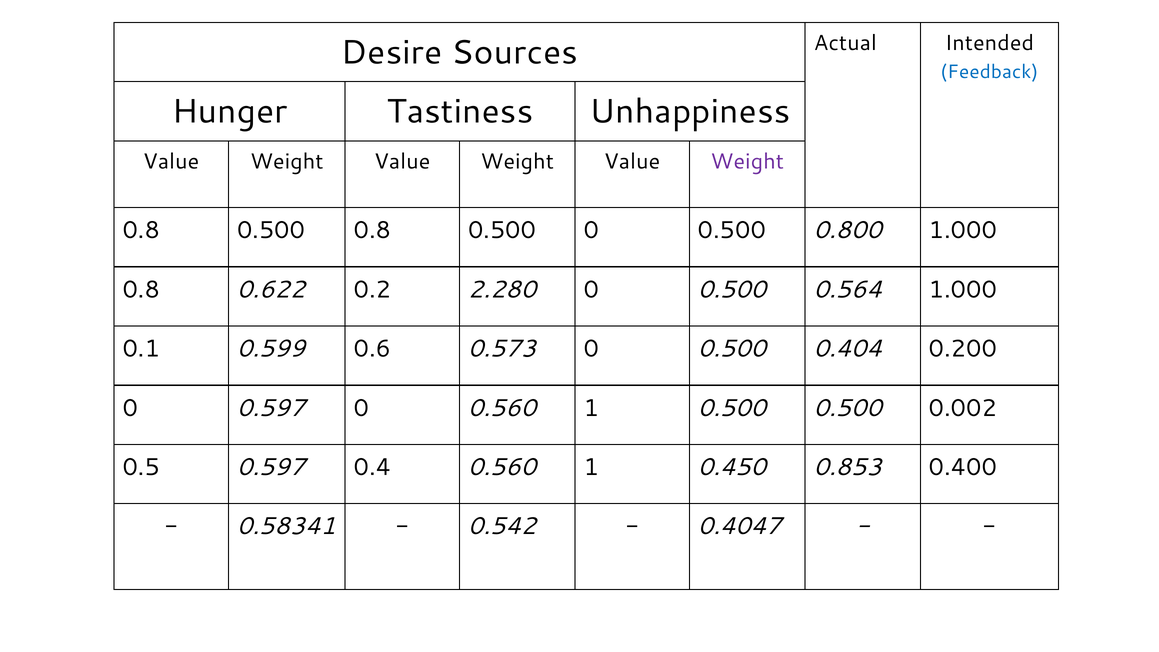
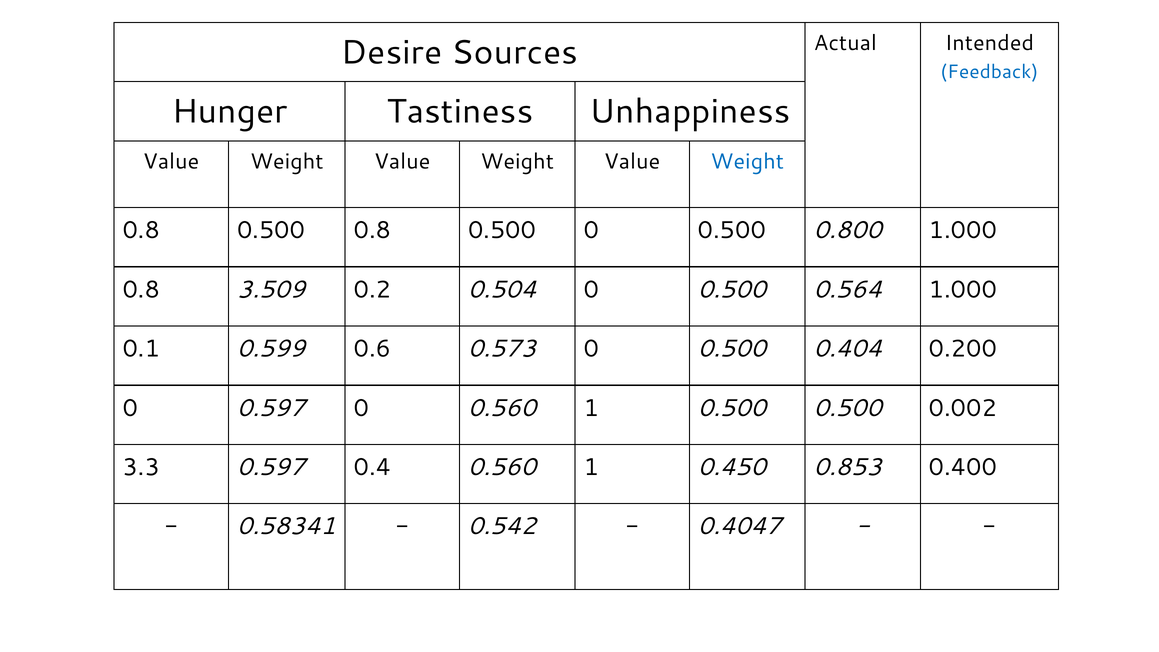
Weight colour: purple -> blue (747, 162)
0.622: 0.622 -> 3.509 (271, 290)
2.280: 2.280 -> 0.504 (502, 290)
0.5: 0.5 -> 3.3 (141, 467)
